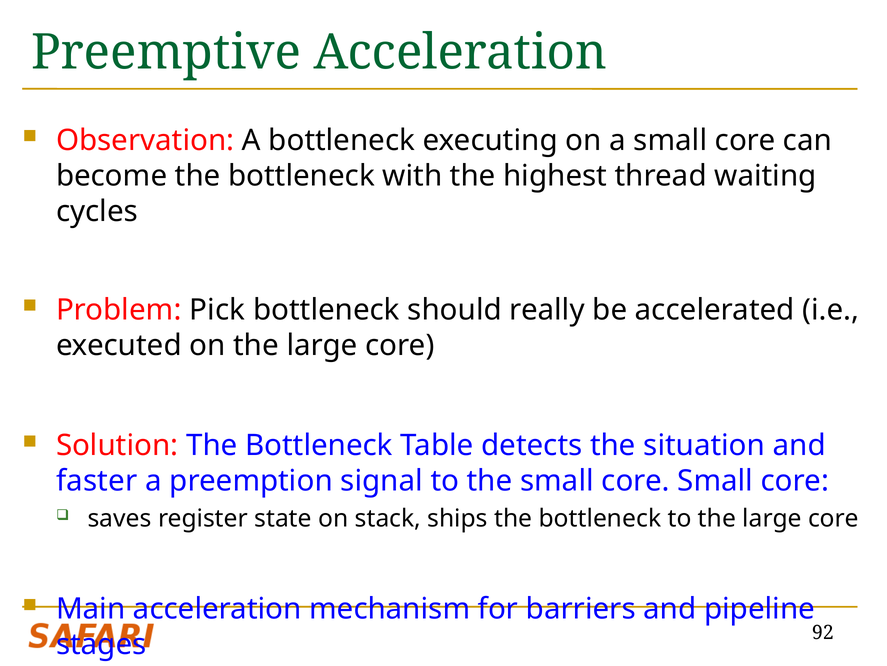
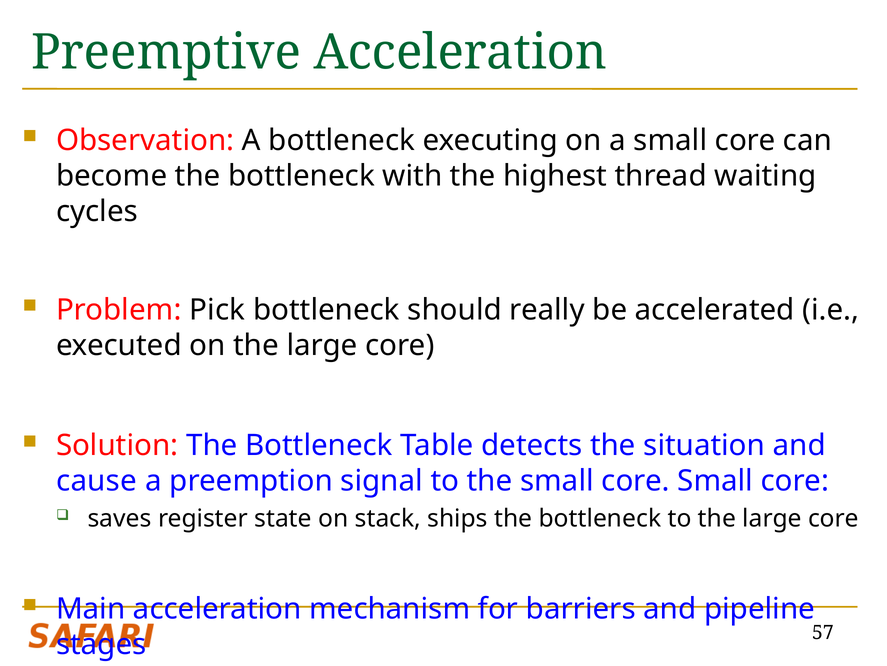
faster: faster -> cause (97, 481)
92: 92 -> 57 (823, 632)
